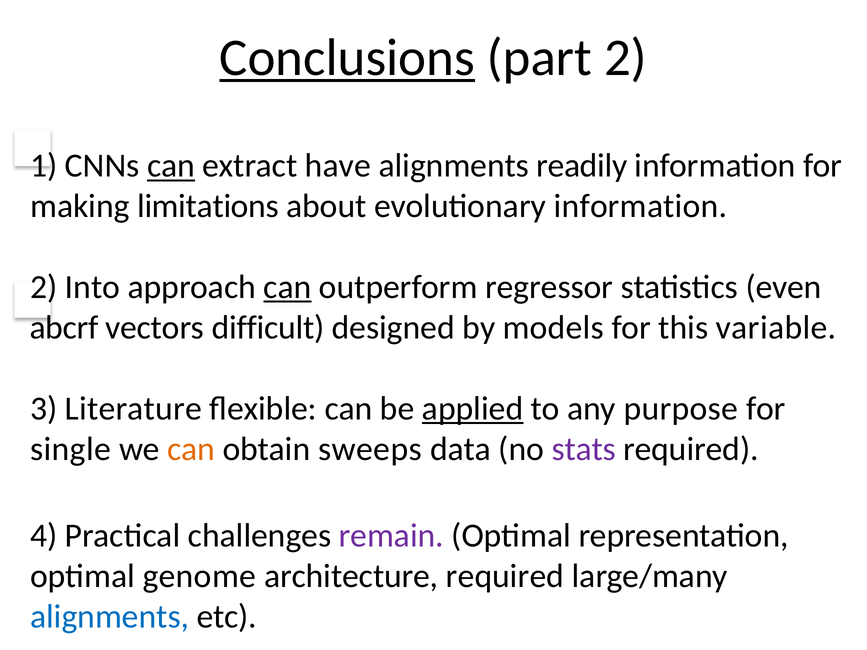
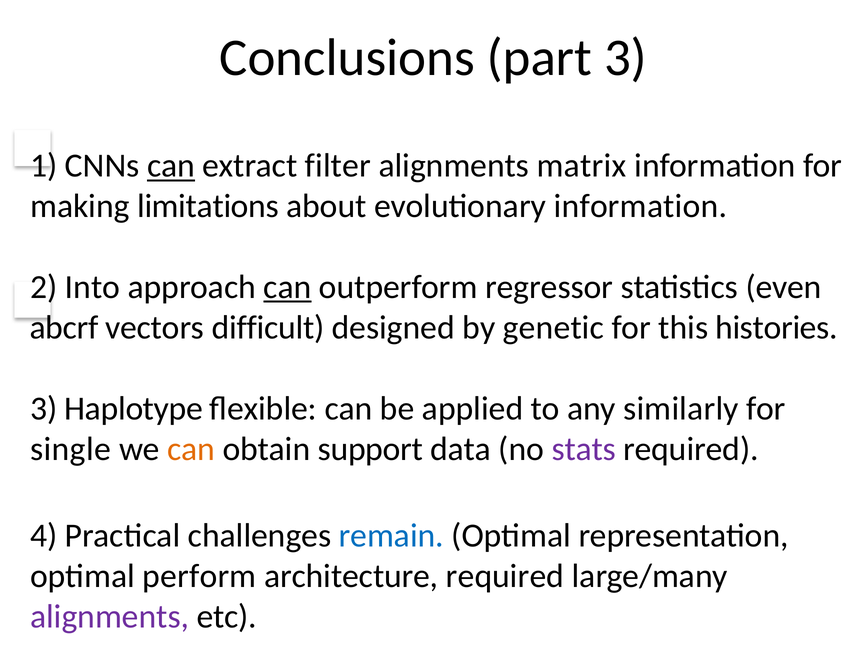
Conclusions underline: present -> none (347, 58)
part 2: 2 -> 3 (626, 58)
have: have -> filter (338, 166)
readily: readily -> matrix (582, 166)
models: models -> genetic (553, 328)
variable: variable -> histories (776, 328)
Literature: Literature -> Haplotype (134, 409)
applied underline: present -> none (473, 409)
purpose: purpose -> similarly (681, 409)
sweeps: sweeps -> support (370, 449)
remain colour: purple -> blue (391, 536)
genome: genome -> perform (199, 576)
alignments colour: blue -> purple (110, 617)
